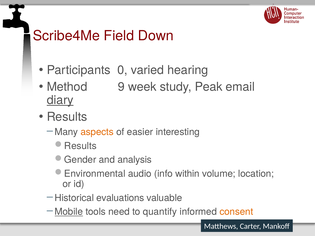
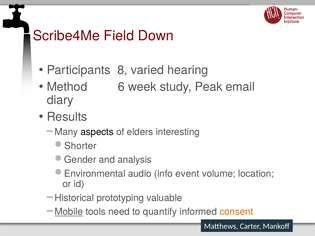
0: 0 -> 8 (122, 70)
9: 9 -> 6 (121, 87)
diary underline: present -> none (60, 100)
aspects colour: orange -> black (97, 132)
easier: easier -> elders (140, 132)
Results: Results -> Shorter (80, 146)
within: within -> event (187, 174)
evaluations: evaluations -> prototyping (120, 198)
